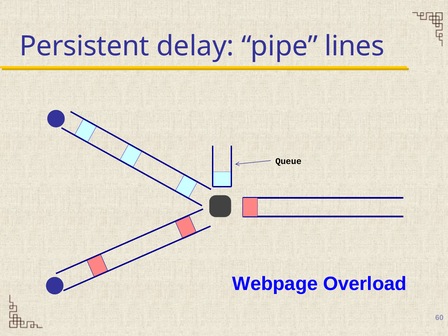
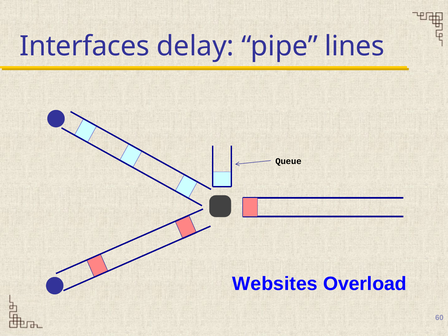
Persistent: Persistent -> Interfaces (84, 46)
Webpage: Webpage -> Websites (275, 284)
